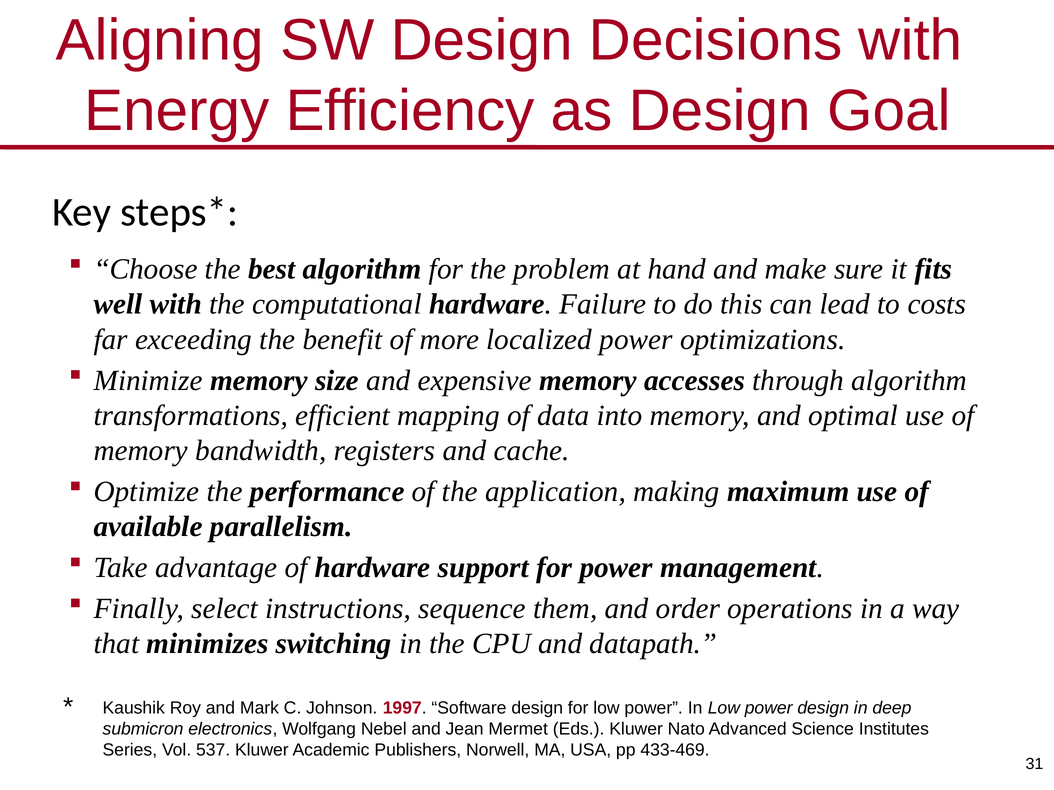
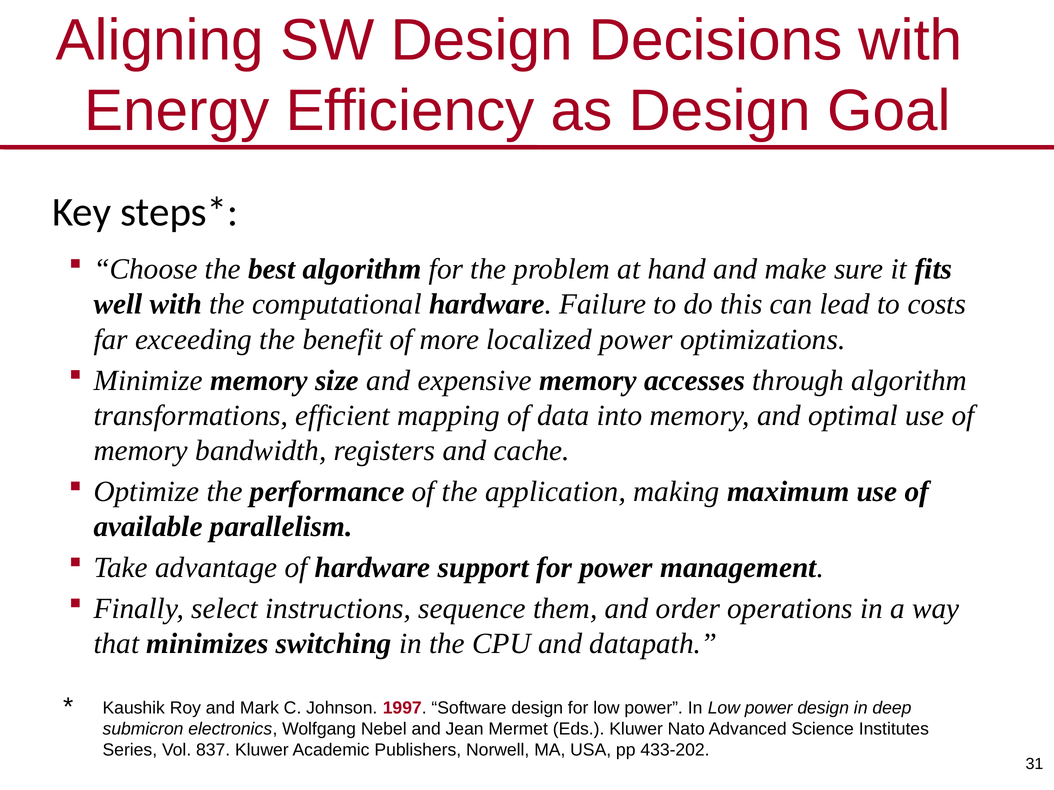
537: 537 -> 837 (213, 751)
433-469: 433-469 -> 433-202 (675, 751)
